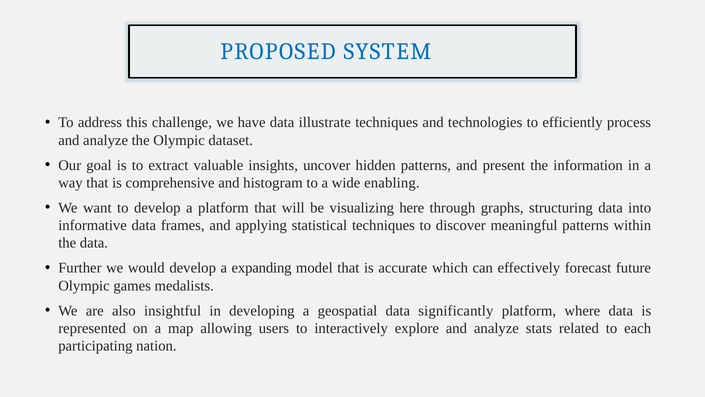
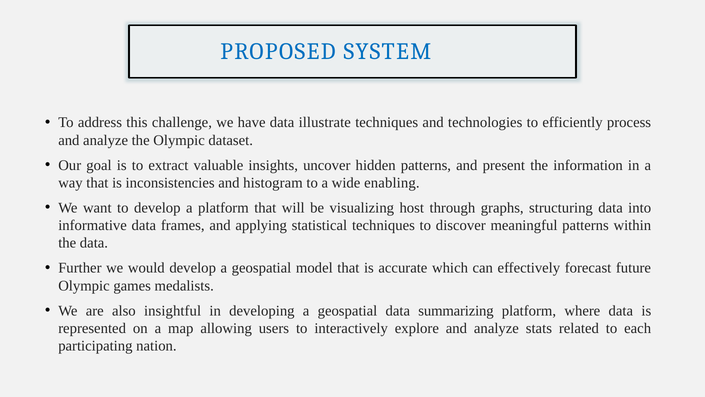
comprehensive: comprehensive -> inconsistencies (170, 183)
here: here -> host (412, 208)
develop a expanding: expanding -> geospatial (262, 268)
significantly: significantly -> summarizing (456, 310)
